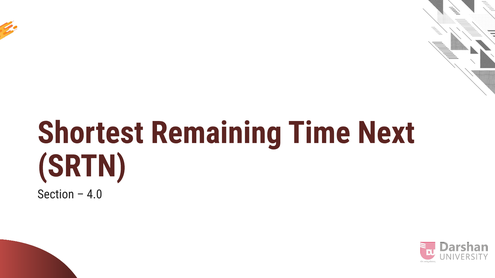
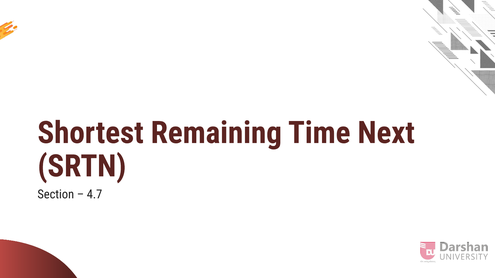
4.0: 4.0 -> 4.7 (95, 195)
